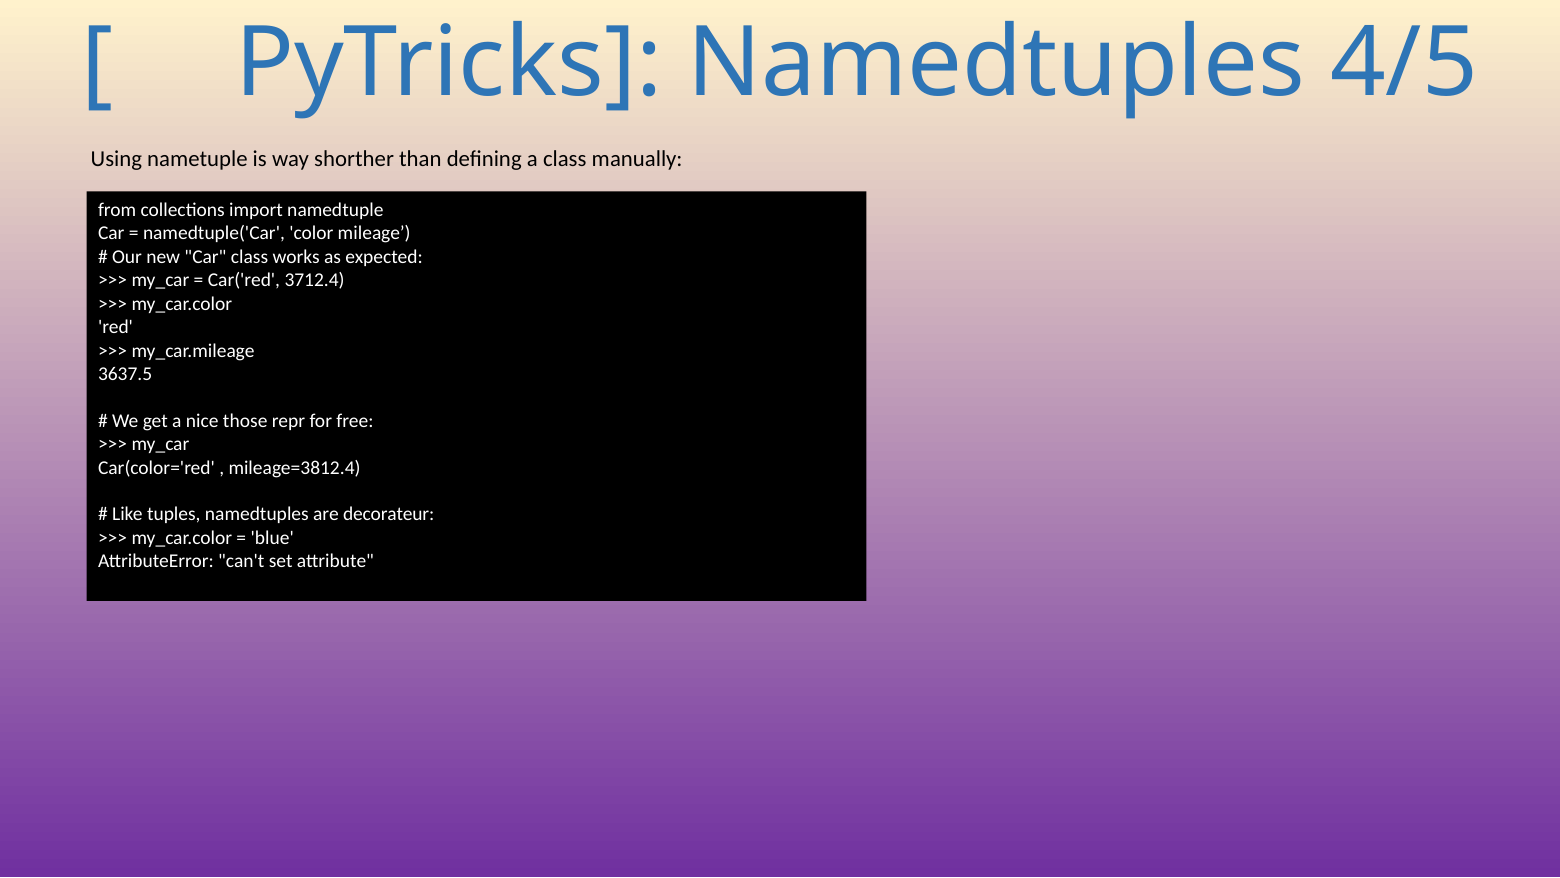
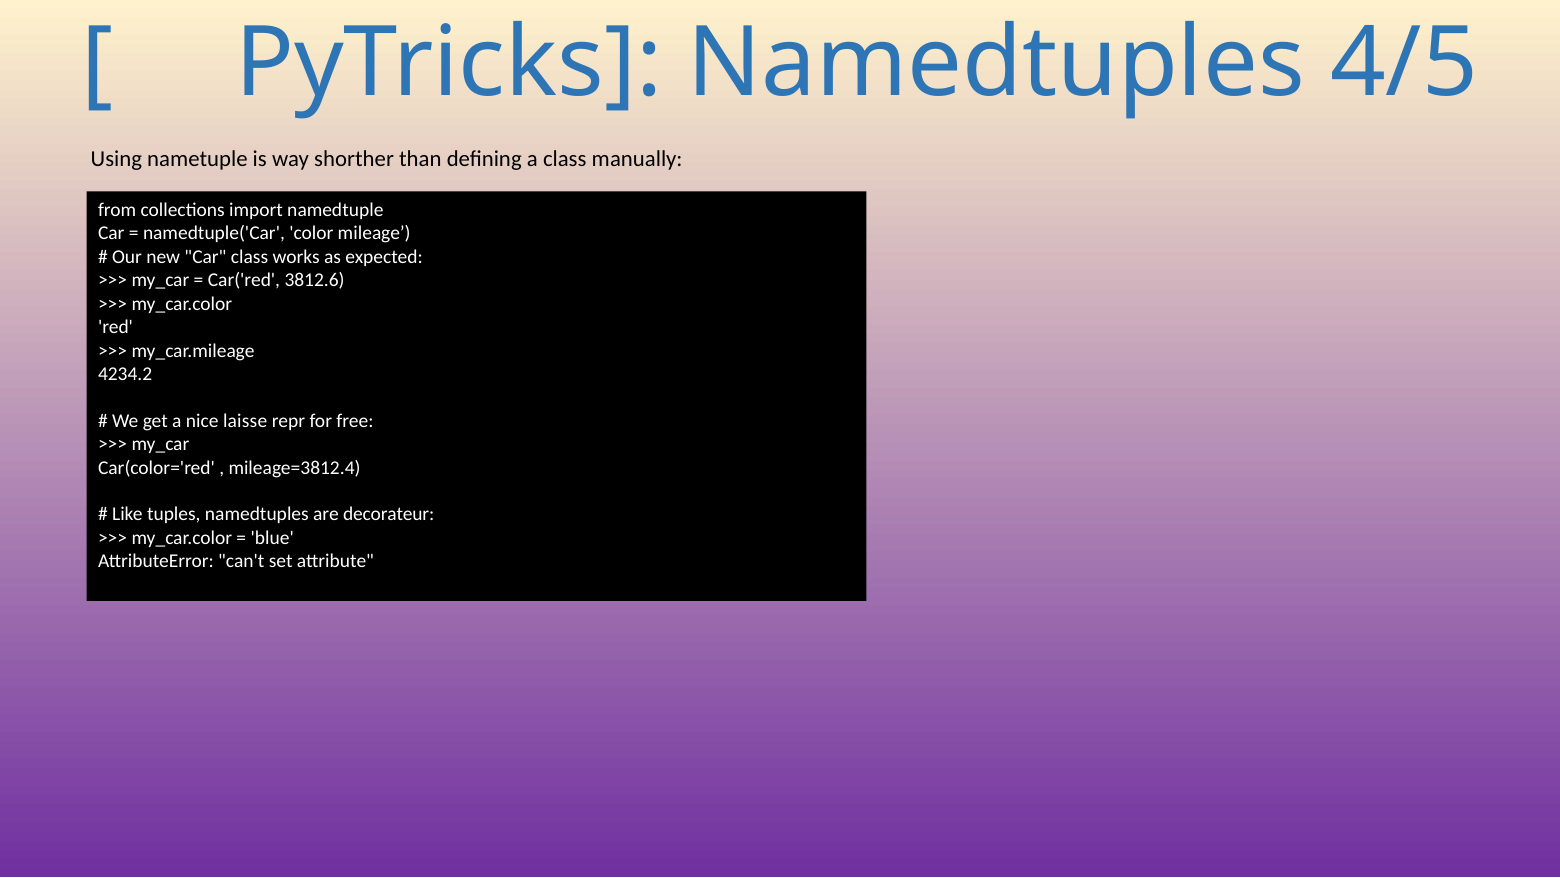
3712.4: 3712.4 -> 3812.6 (315, 280)
3637.5: 3637.5 -> 4234.2 (125, 374)
those: those -> laisse (245, 421)
